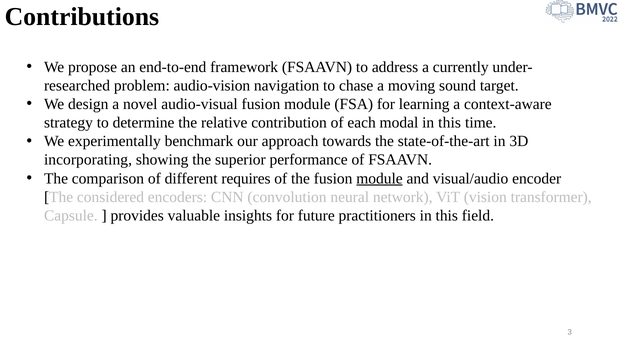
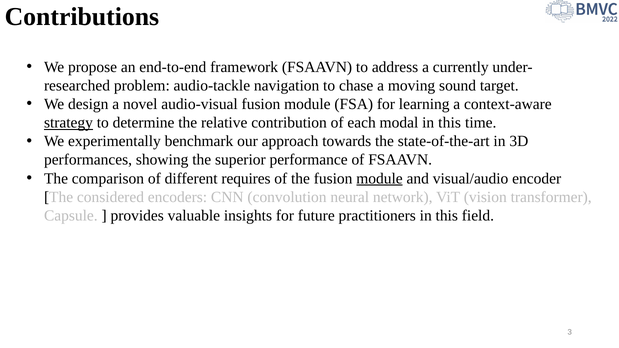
audio-vision: audio-vision -> audio-tackle (212, 86)
strategy underline: none -> present (68, 123)
incorporating: incorporating -> performances (88, 160)
